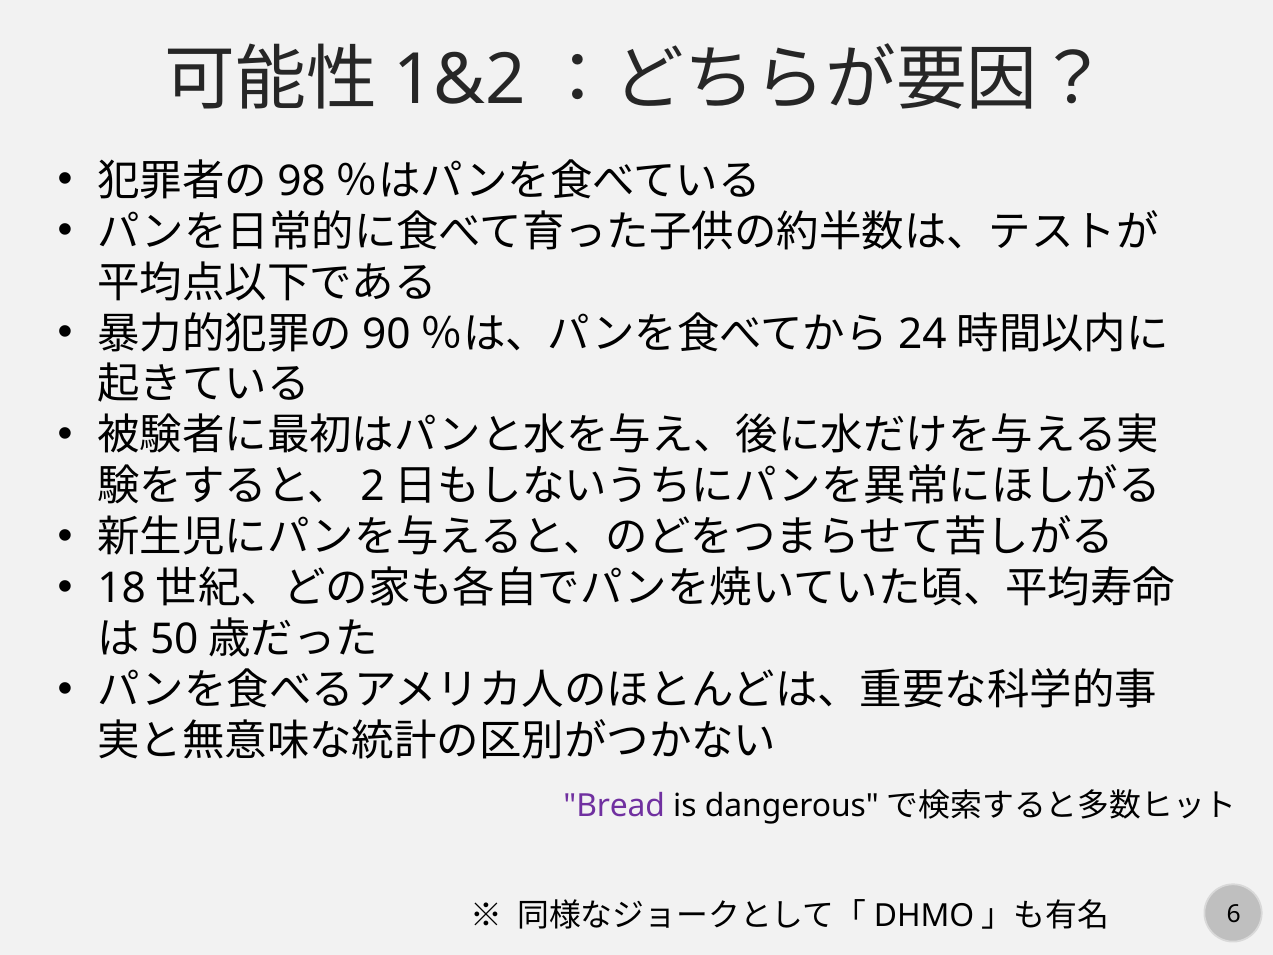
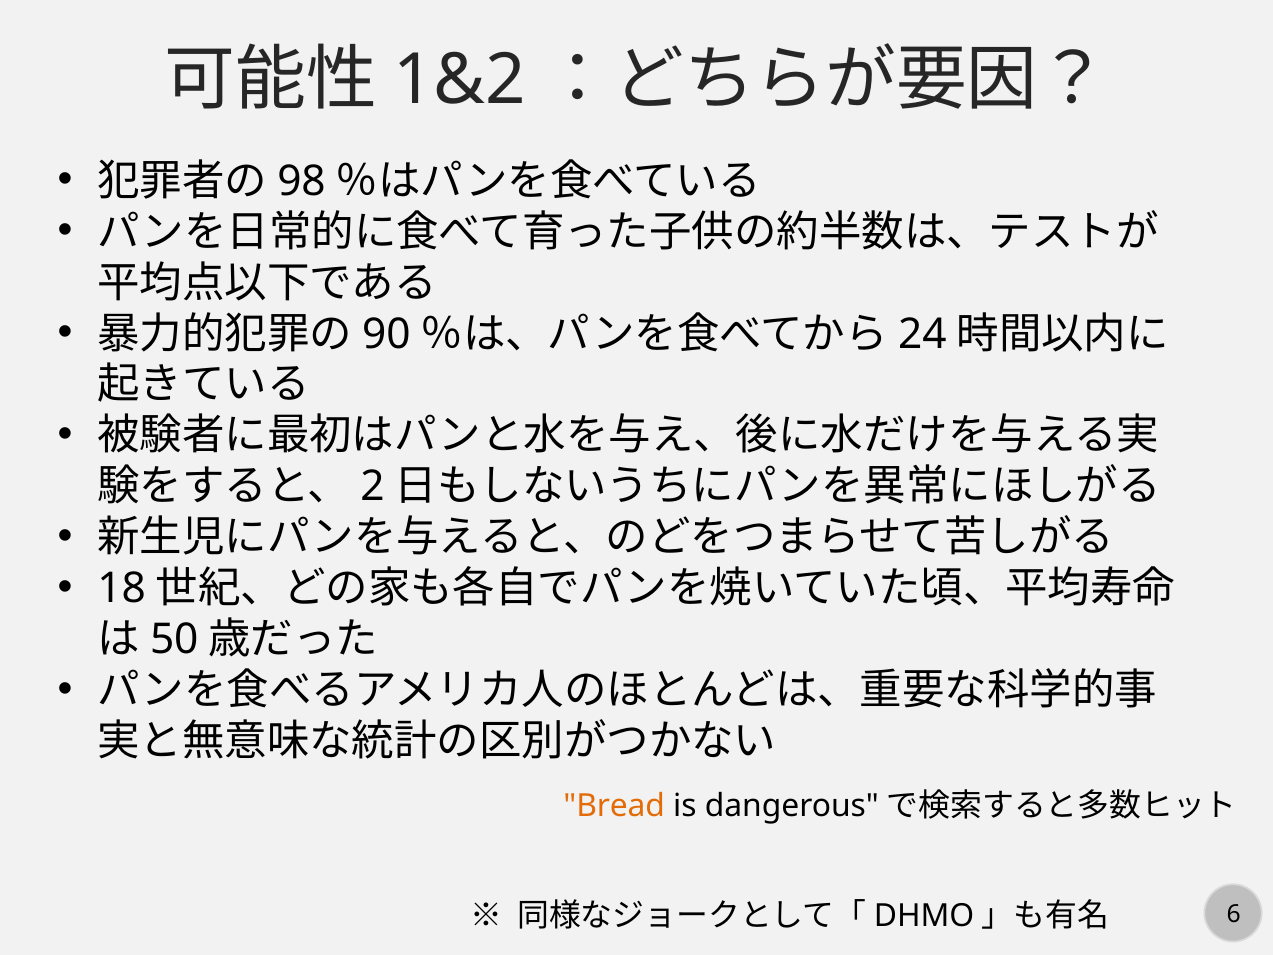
Bread colour: purple -> orange (614, 806)
